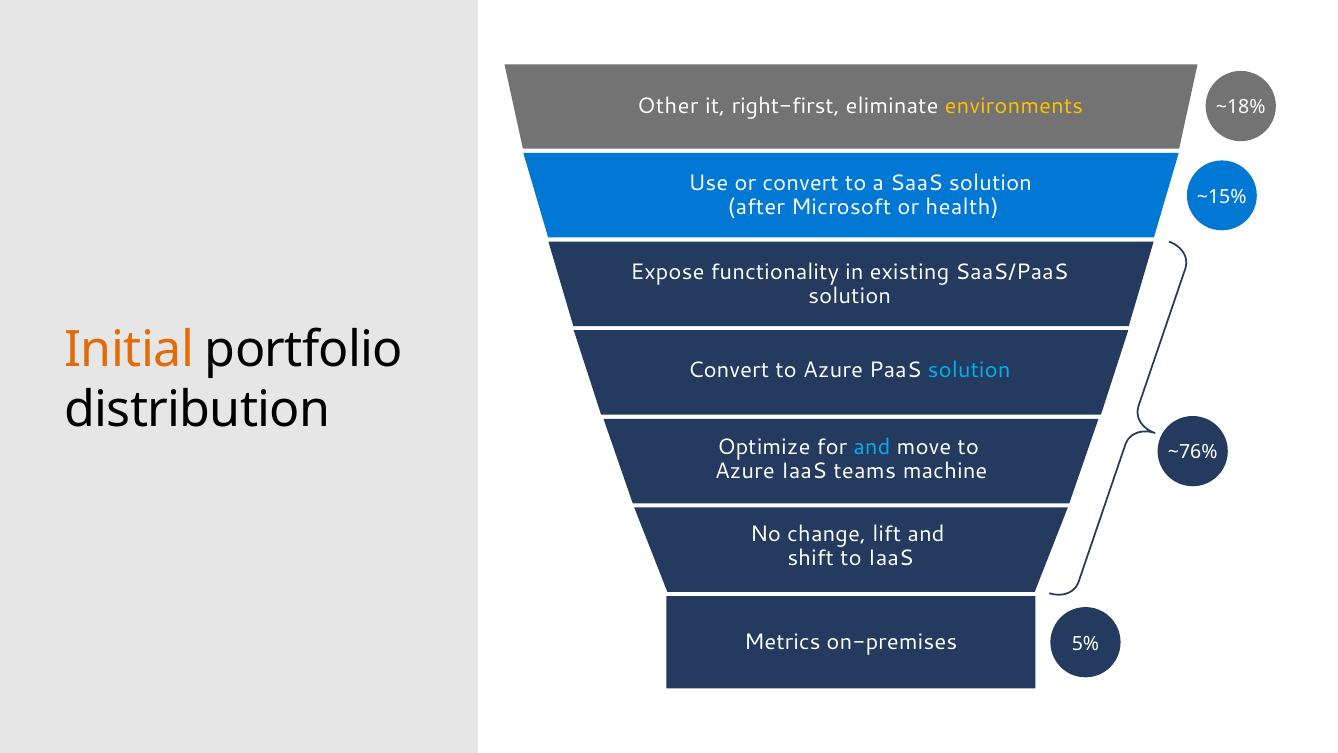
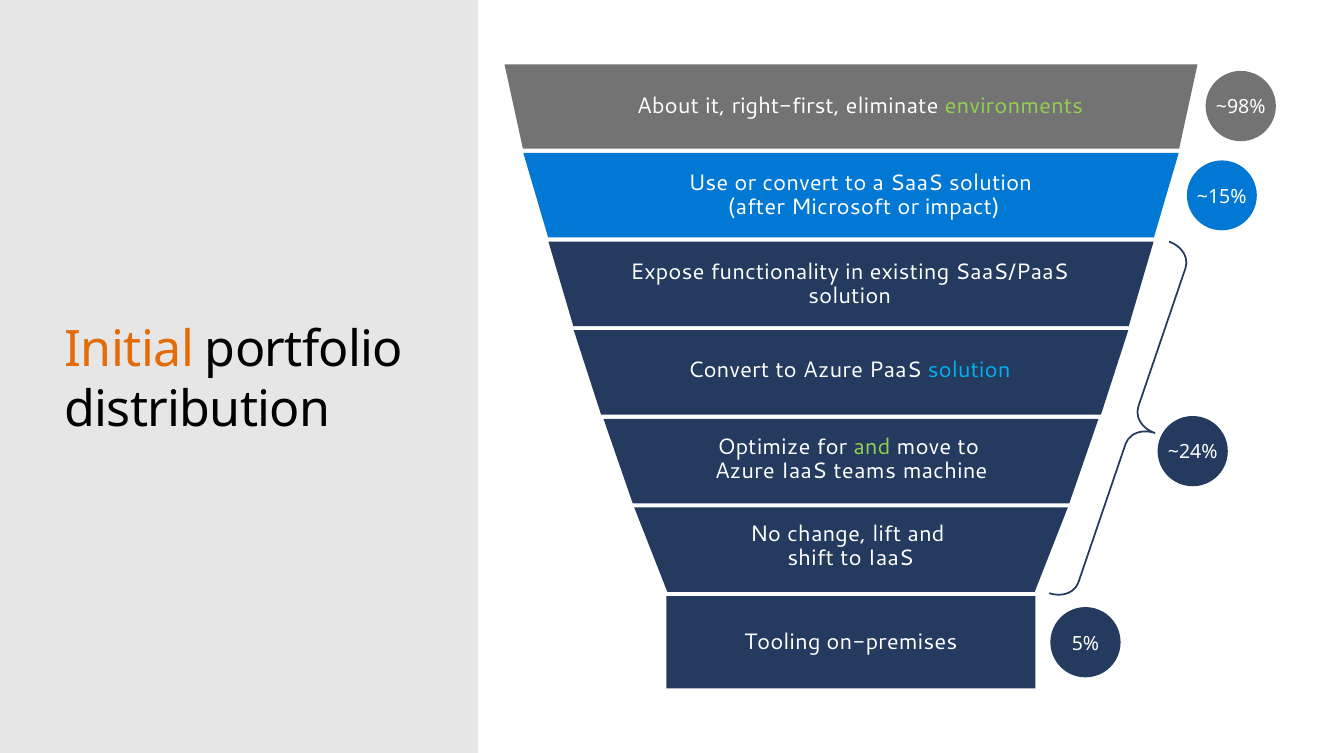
Other: Other -> About (668, 106)
environments colour: yellow -> light green (1014, 106)
~18%: ~18% -> ~98% (1241, 107)
health: health -> impact (962, 207)
and colour: light blue -> light green (872, 447)
~76%: ~76% -> ~24% (1193, 452)
Metrics: Metrics -> Tooling (782, 642)
